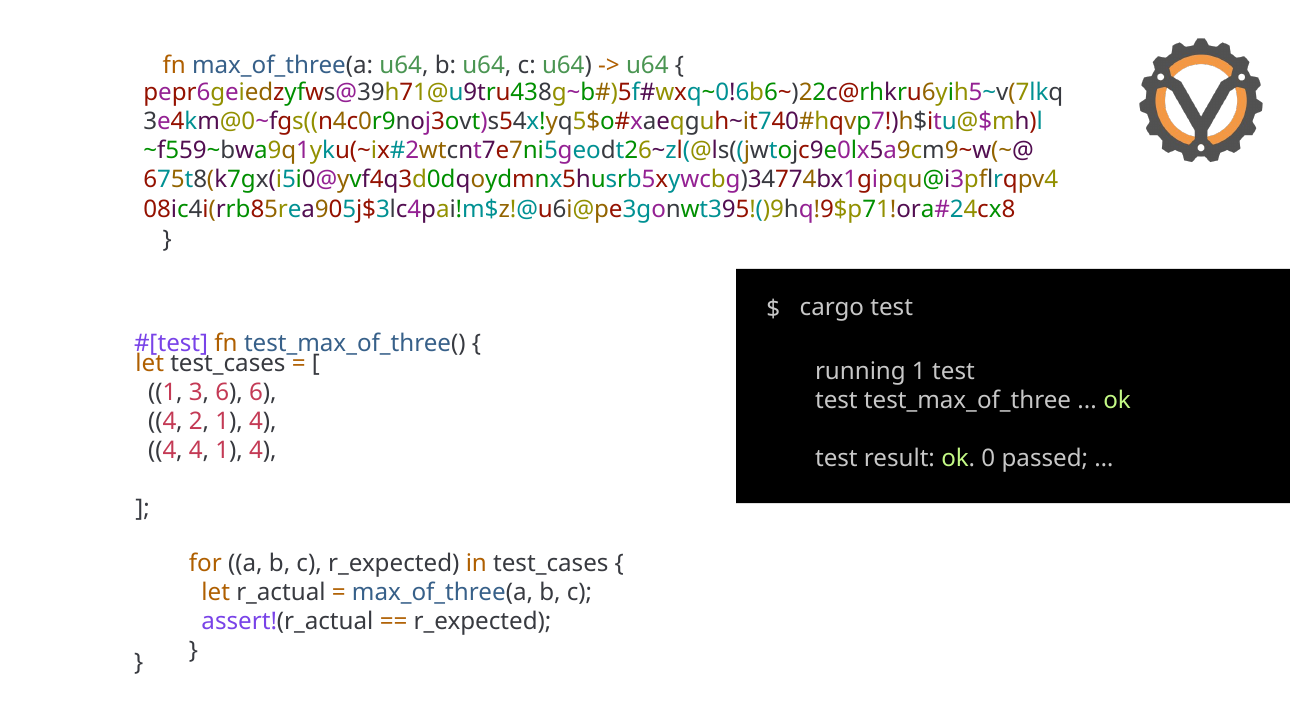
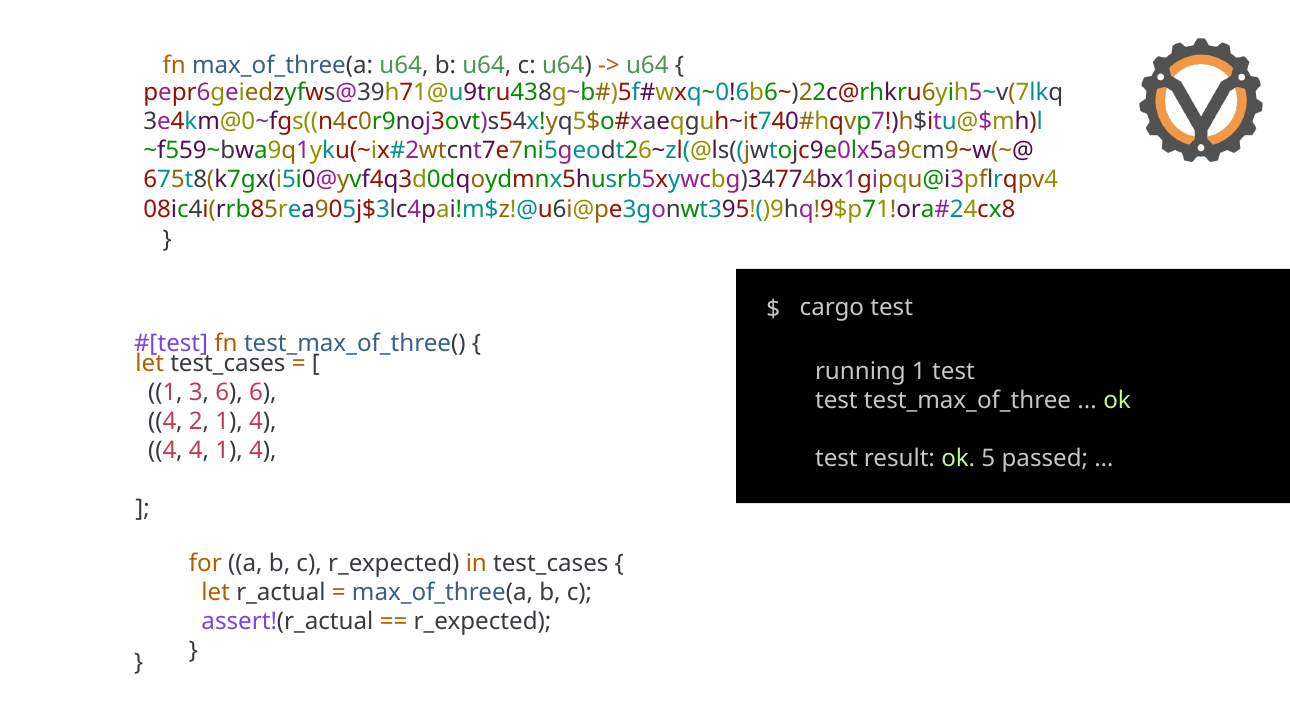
0: 0 -> 5 (988, 459)
